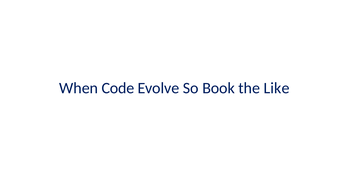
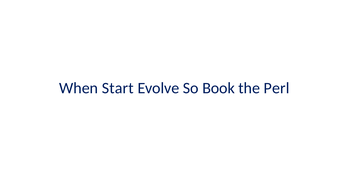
Code: Code -> Start (118, 88)
Like: Like -> Perl (277, 88)
